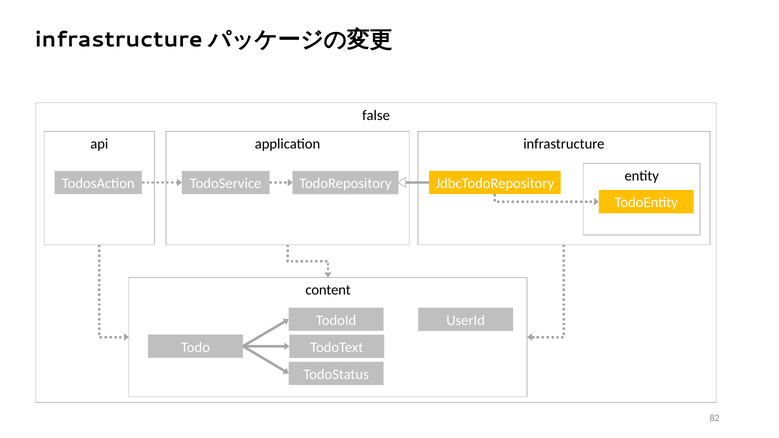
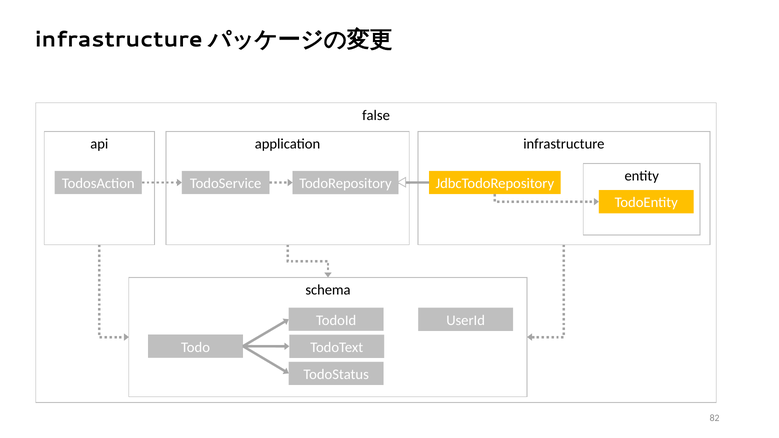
content: content -> schema (328, 290)
